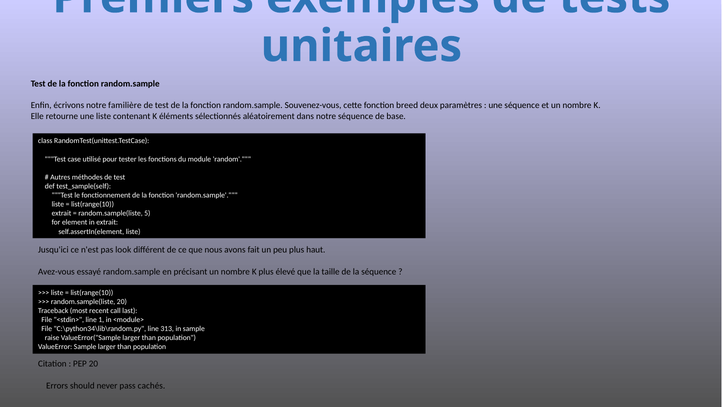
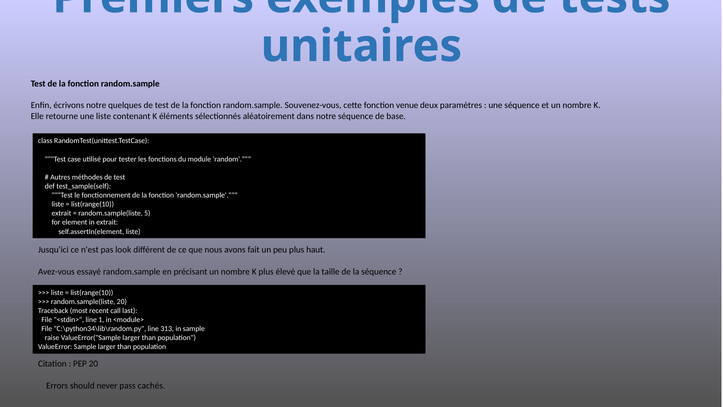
familière: familière -> quelques (125, 105)
breed: breed -> venue (407, 105)
